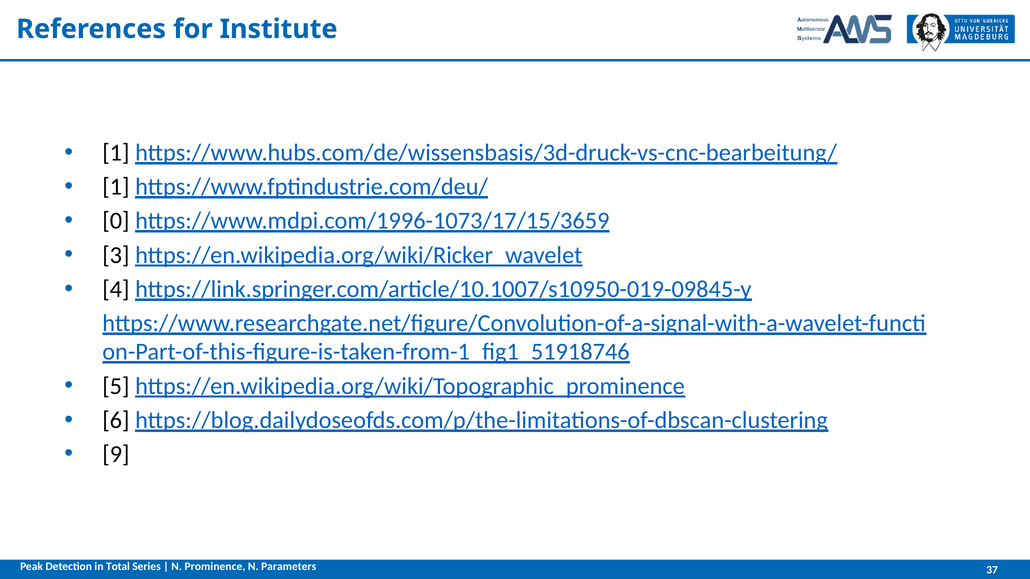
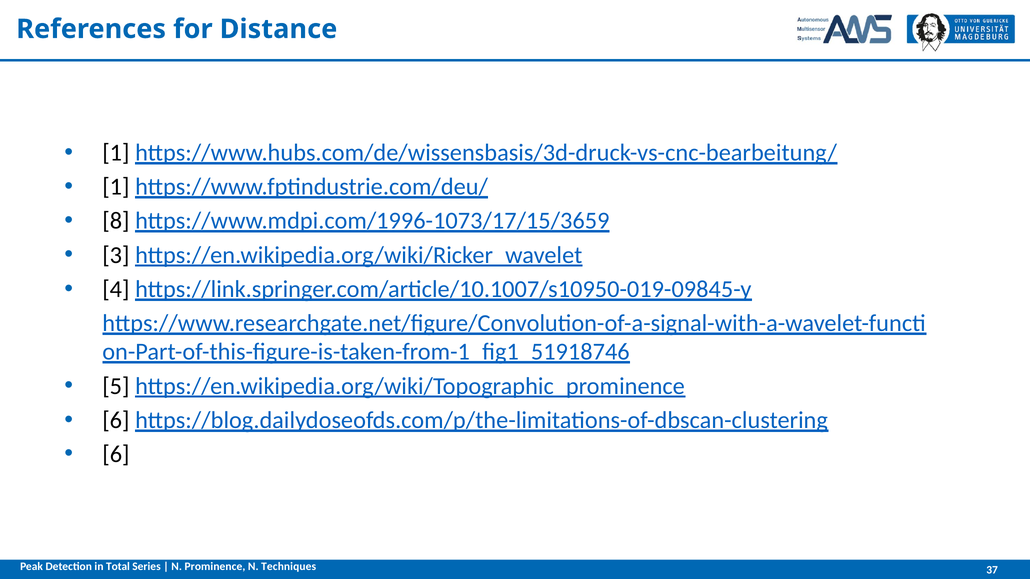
Institute: Institute -> Distance (278, 29)
0: 0 -> 8 (116, 221)
9: 9 -> 6 (116, 454)
Parameters: Parameters -> Techniques (289, 567)
